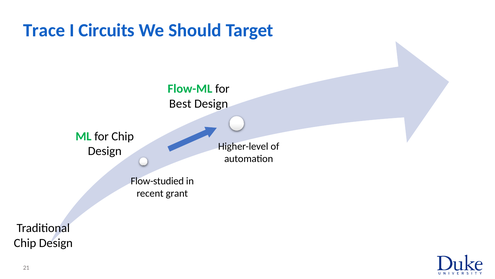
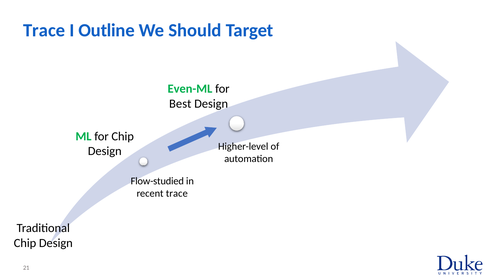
Circuits: Circuits -> Outline (107, 30)
Flow-ML: Flow-ML -> Even-ML (190, 89)
recent grant: grant -> trace (177, 193)
